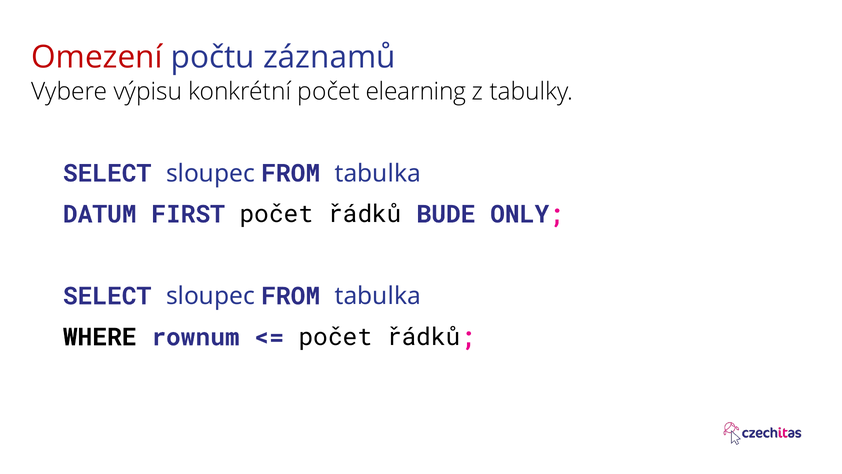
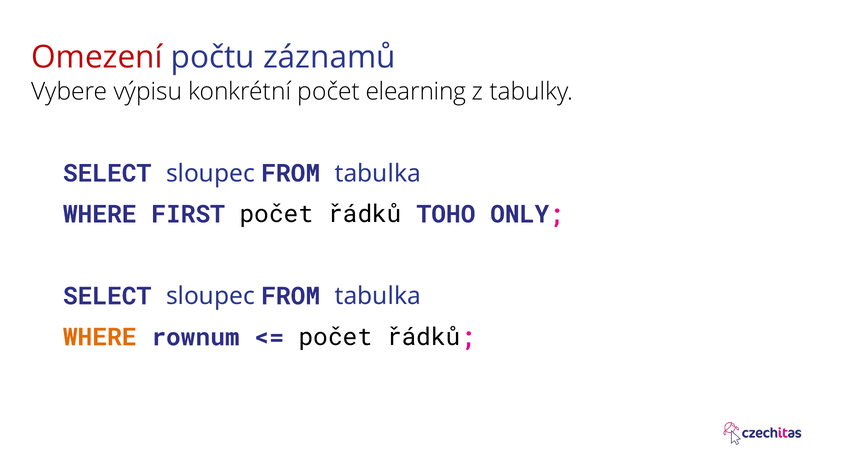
DATUM: DATUM -> WHERE (100, 214)
BUDE: BUDE -> TOHO (446, 214)
WHERE colour: black -> orange (100, 337)
